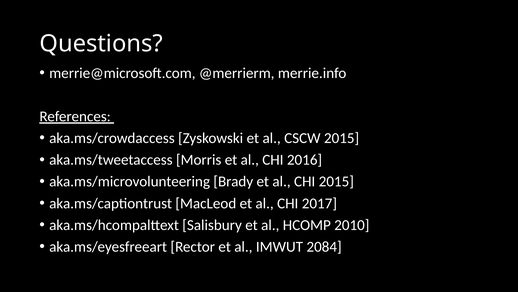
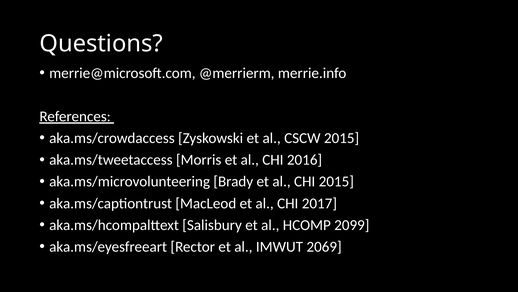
2010: 2010 -> 2099 (352, 225)
2084: 2084 -> 2069 (324, 246)
